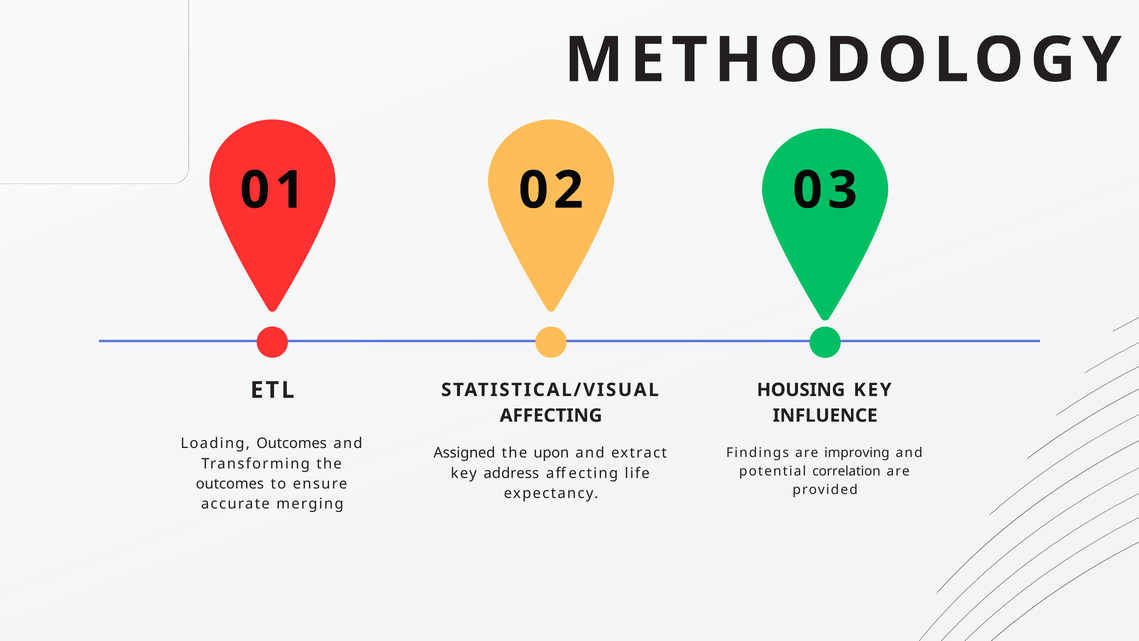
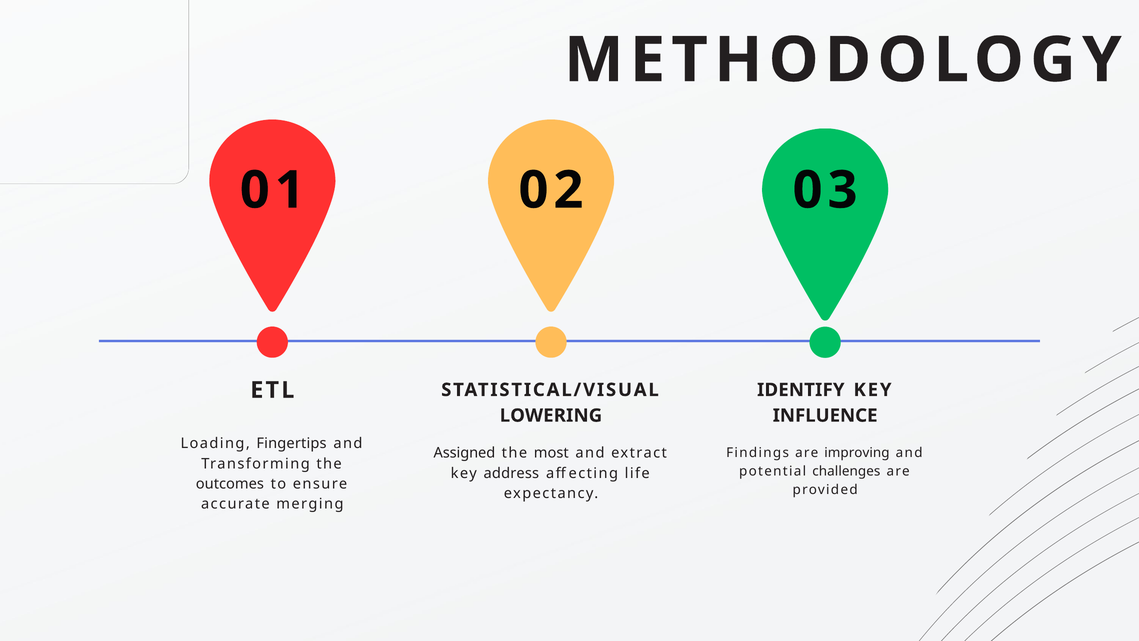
HOUSING: HOUSING -> IDENTIFY (801, 390)
AFFECTING: AFFECTING -> LOWERING (551, 415)
Loading Outcomes: Outcomes -> Fingertips (292, 443)
upon: upon -> most (551, 453)
correlation: correlation -> challenges (846, 471)
